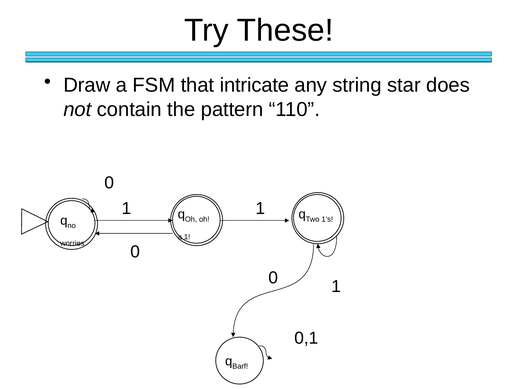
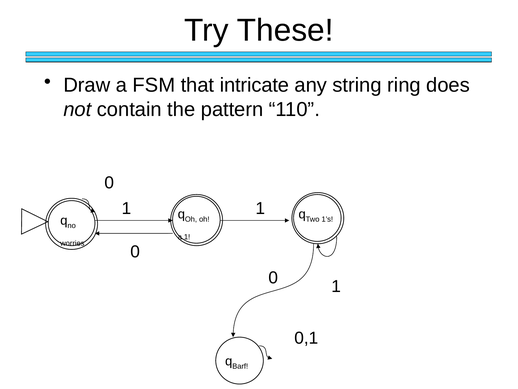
star: star -> ring (404, 85)
